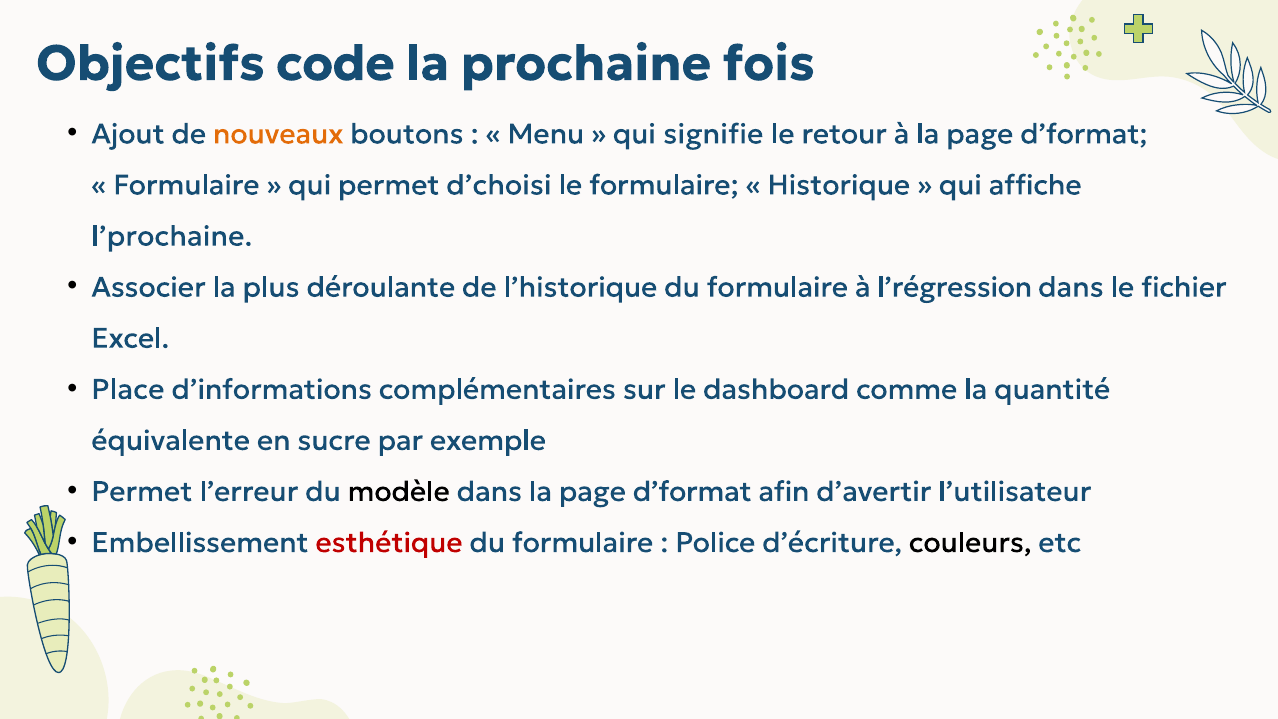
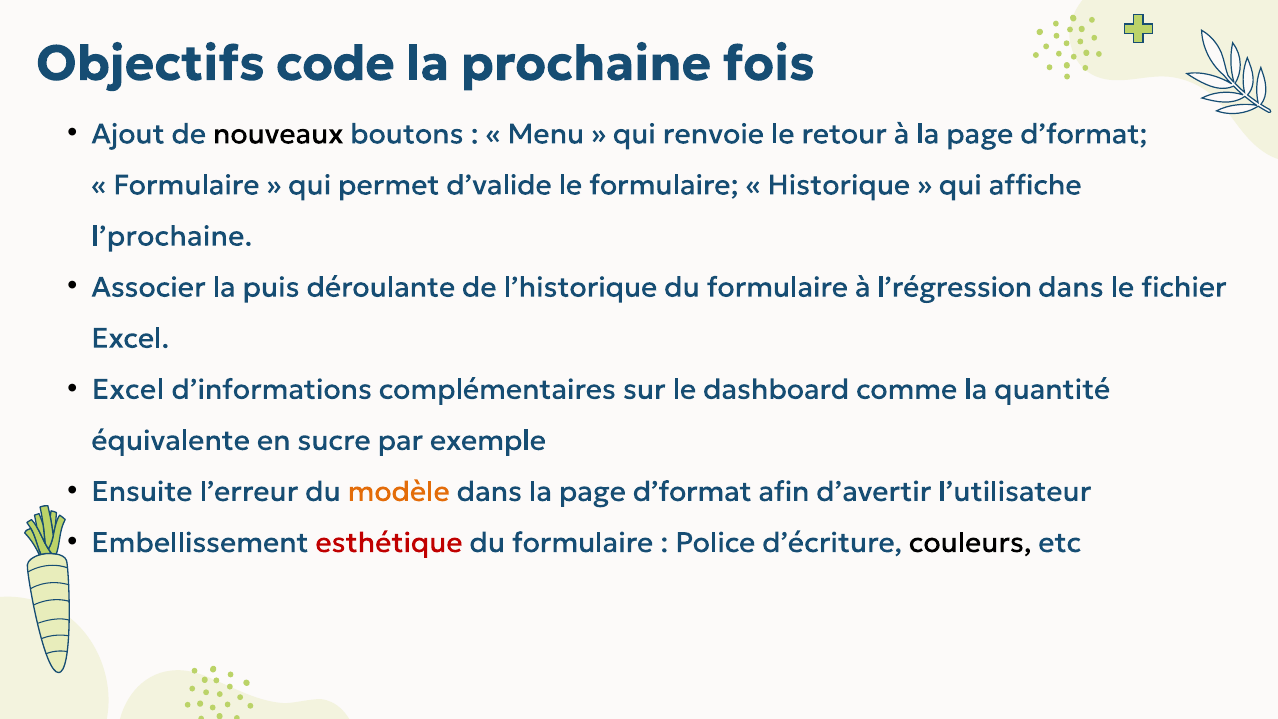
nouveaux colour: orange -> black (278, 134)
signifie: signifie -> renvoie (713, 134)
d’choisi: d’choisi -> d’valide (499, 185)
plus: plus -> puis (271, 287)
Place: Place -> Excel (128, 389)
Permet: Permet -> Ensuite (142, 492)
modèle colour: black -> orange (399, 492)
